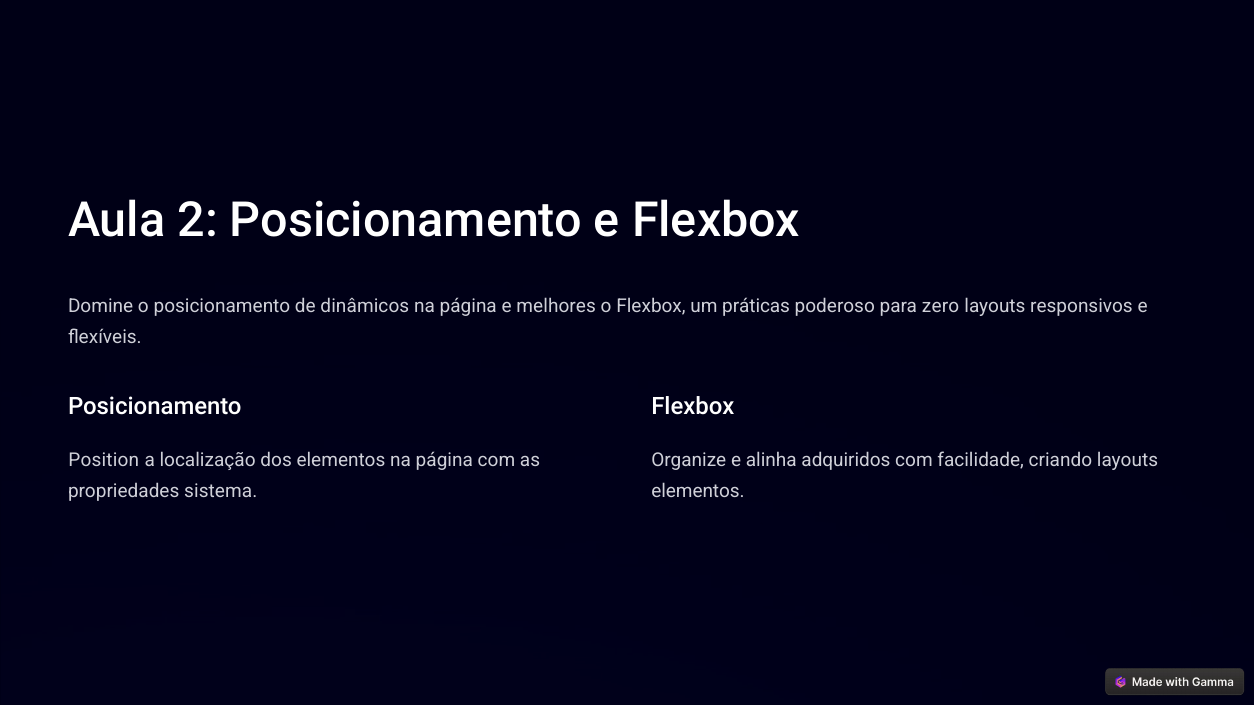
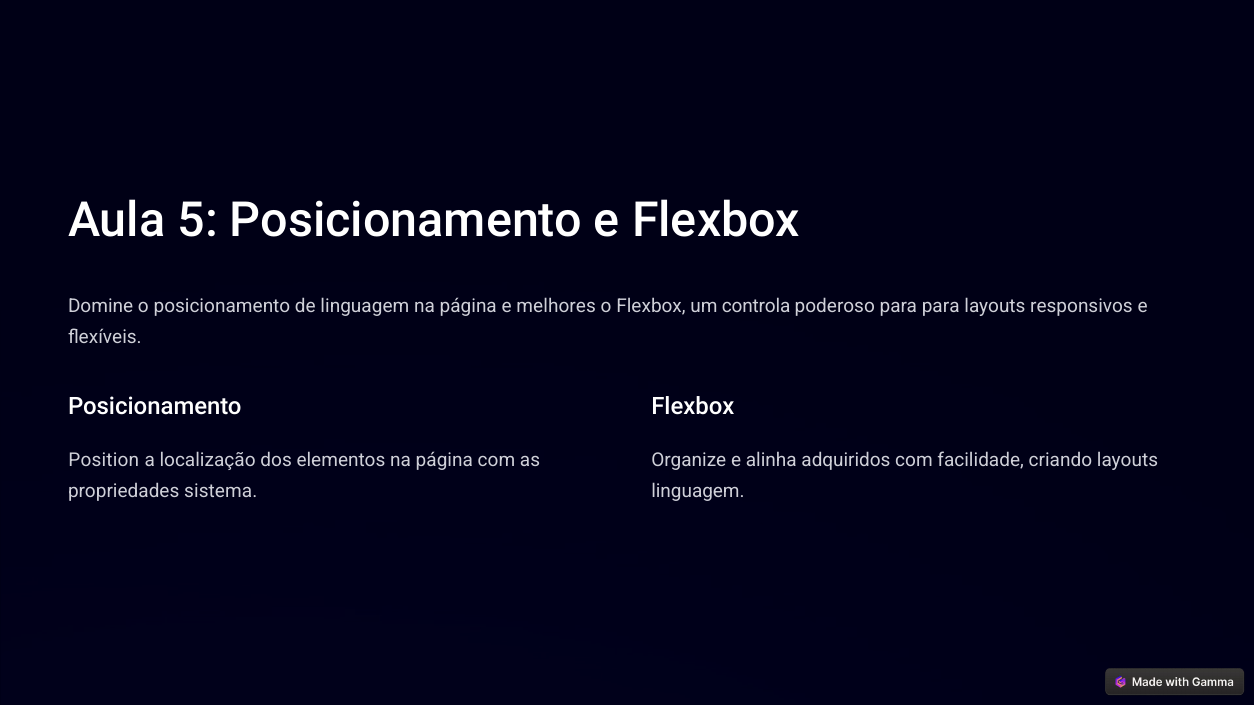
2: 2 -> 5 (198, 221)
de dinâmicos: dinâmicos -> linguagem (365, 307)
práticas: práticas -> controla (756, 307)
para zero: zero -> para (941, 307)
elementos: elementos -> linguagem (698, 491)
